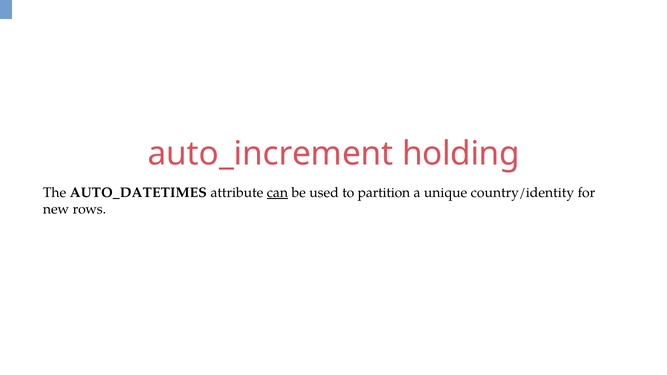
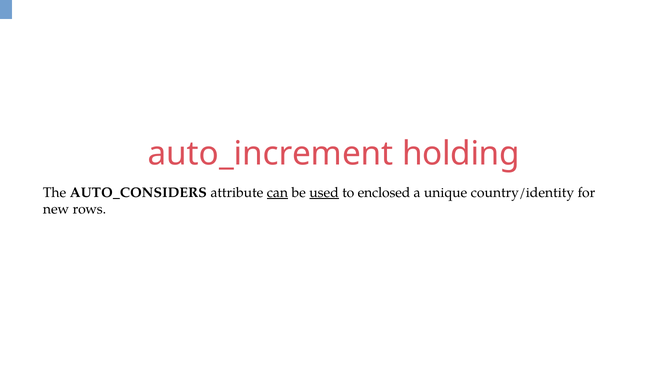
AUTO_DATETIMES: AUTO_DATETIMES -> AUTO_CONSIDERS (138, 193)
used underline: none -> present (324, 193)
partition: partition -> enclosed (384, 193)
